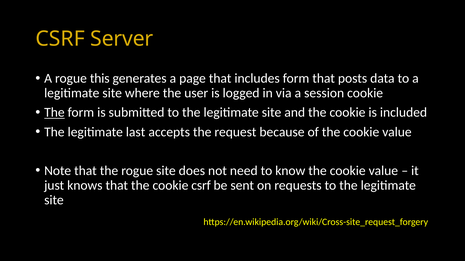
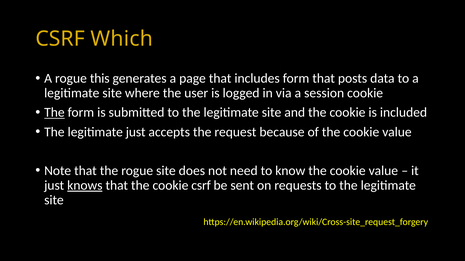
Server: Server -> Which (122, 39)
legitimate last: last -> just (136, 132)
knows underline: none -> present (85, 186)
